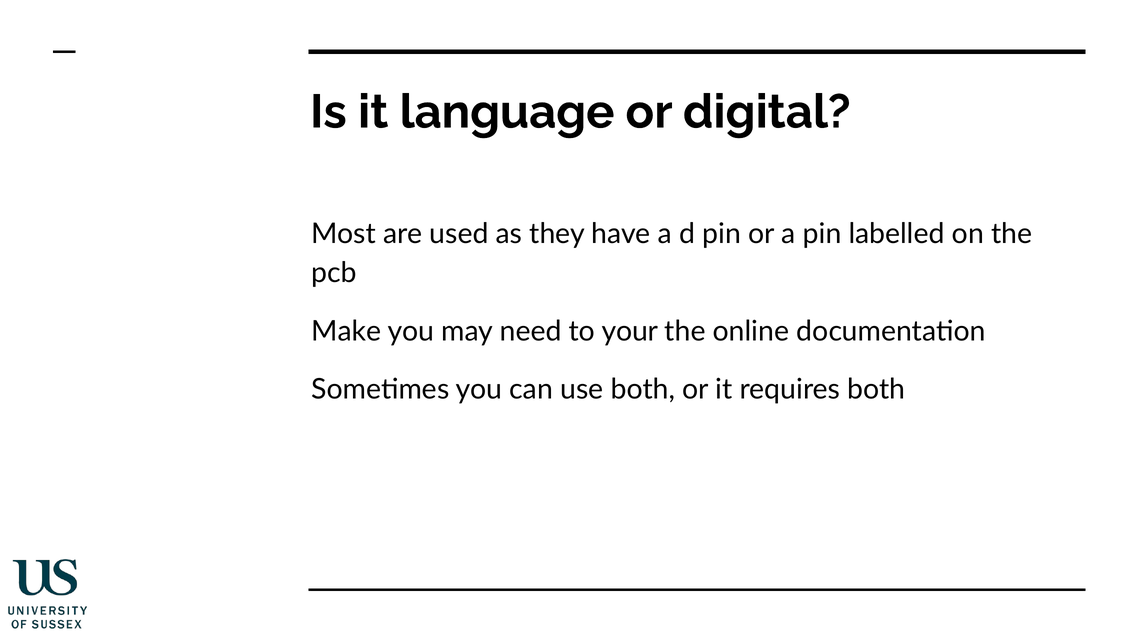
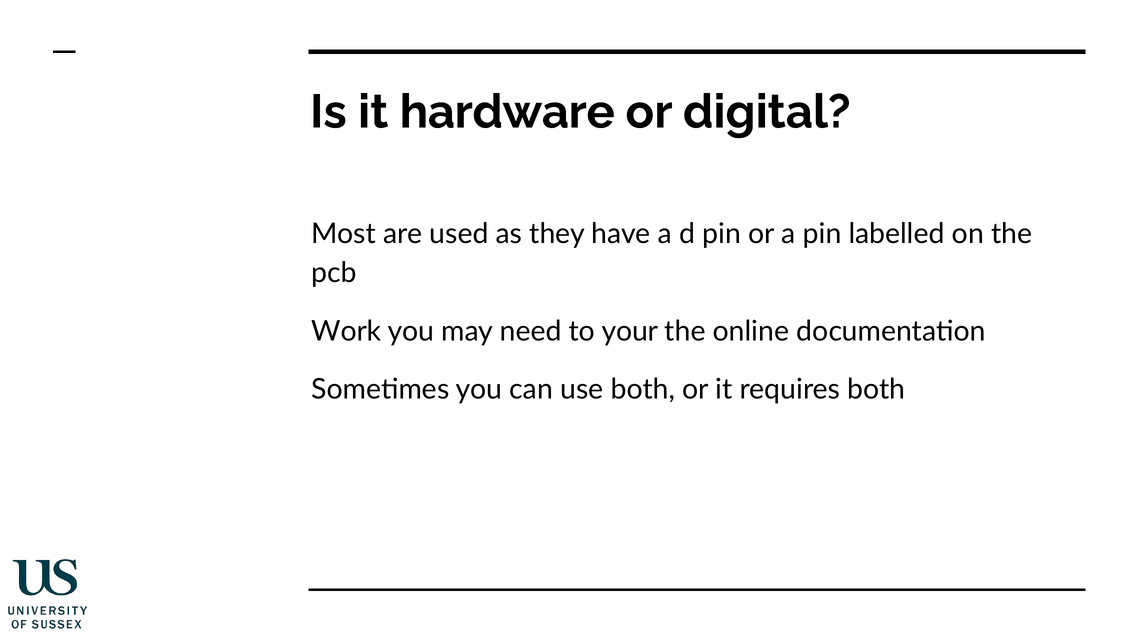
language: language -> hardware (507, 112)
Make: Make -> Work (346, 331)
